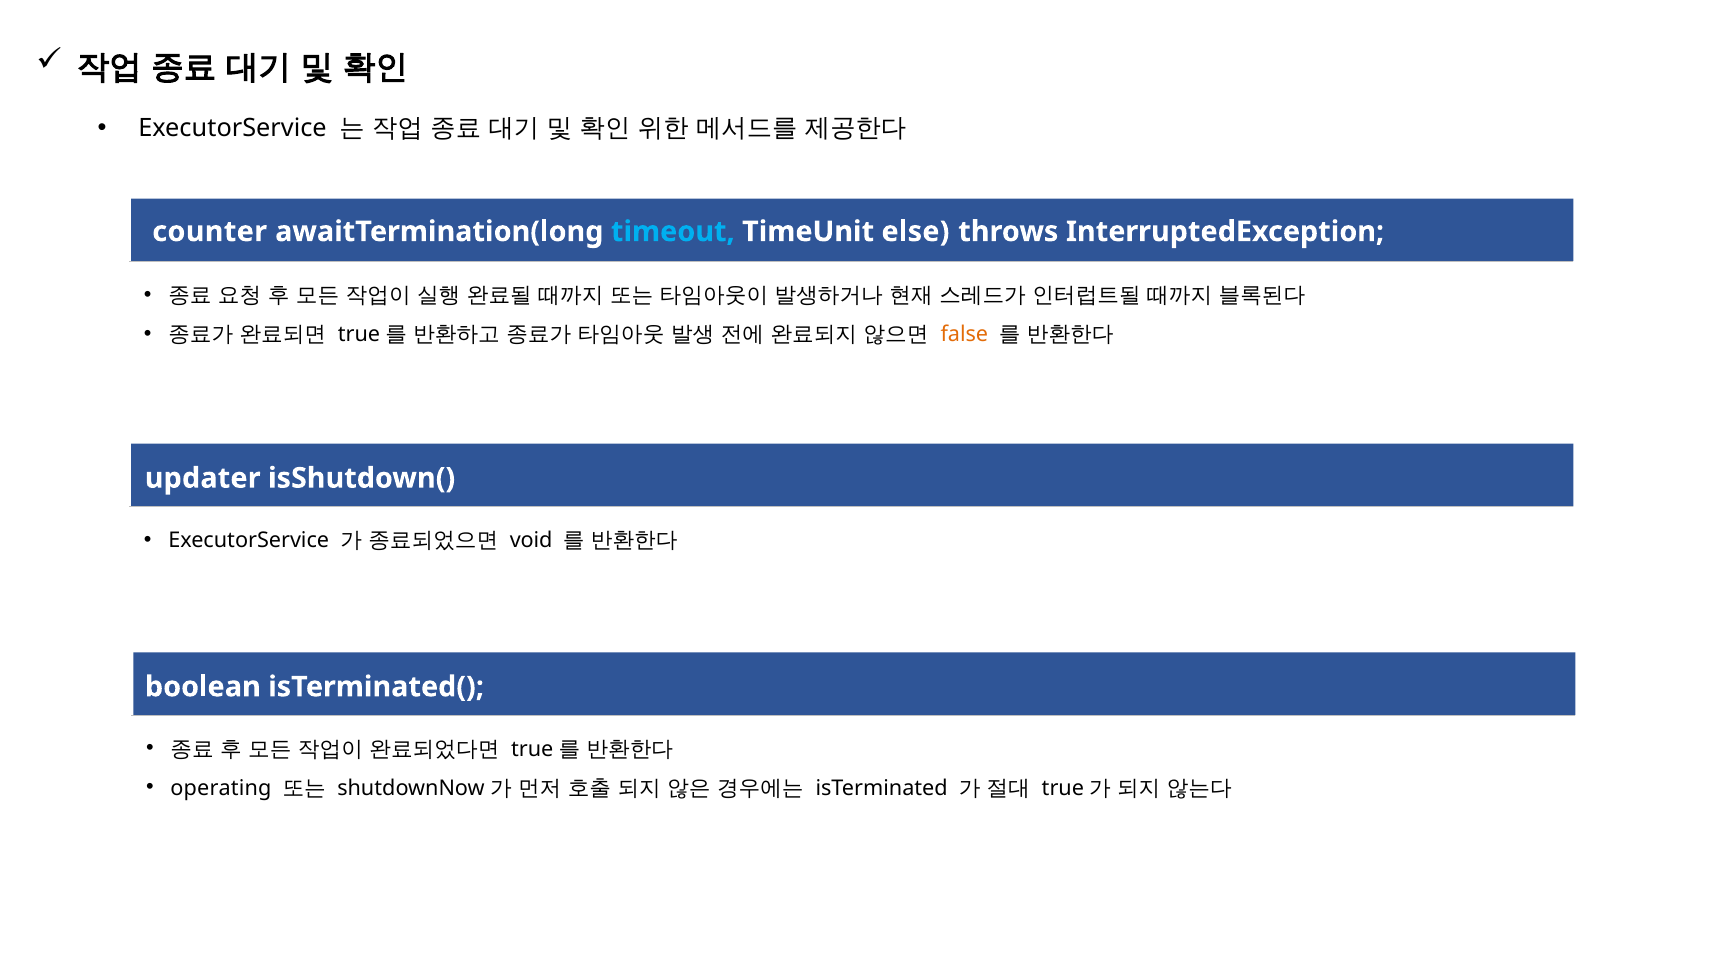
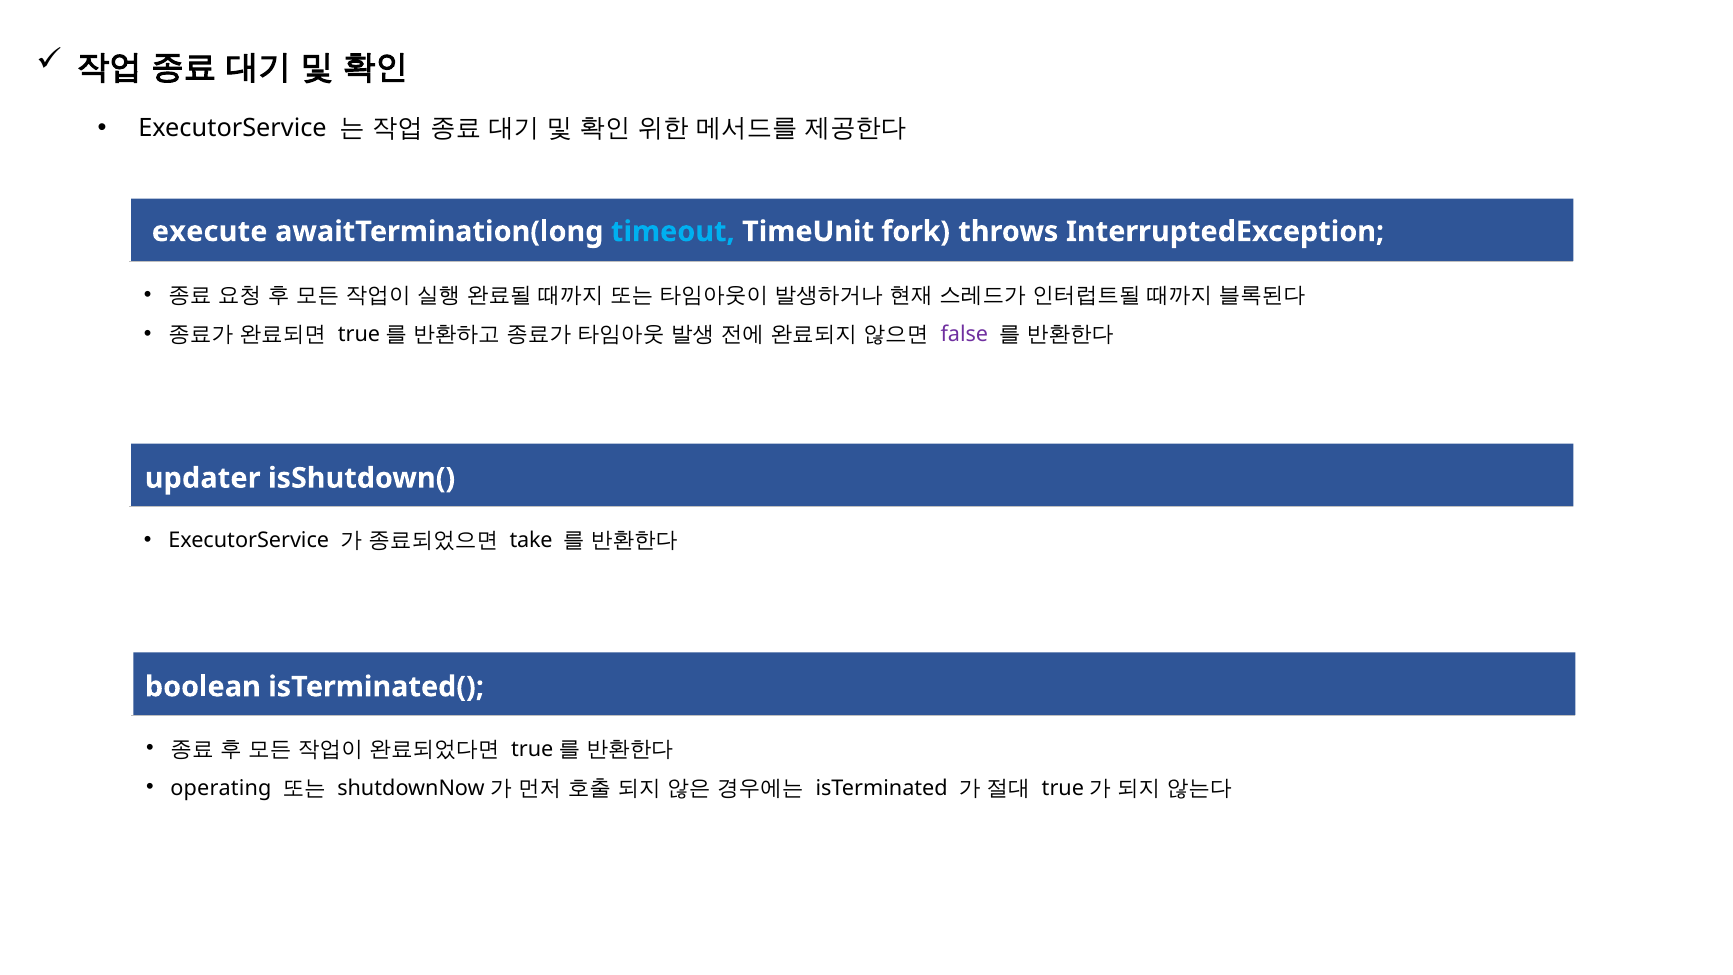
counter: counter -> execute (210, 232)
else: else -> fork (916, 232)
false colour: orange -> purple (964, 334)
void: void -> take (531, 540)
